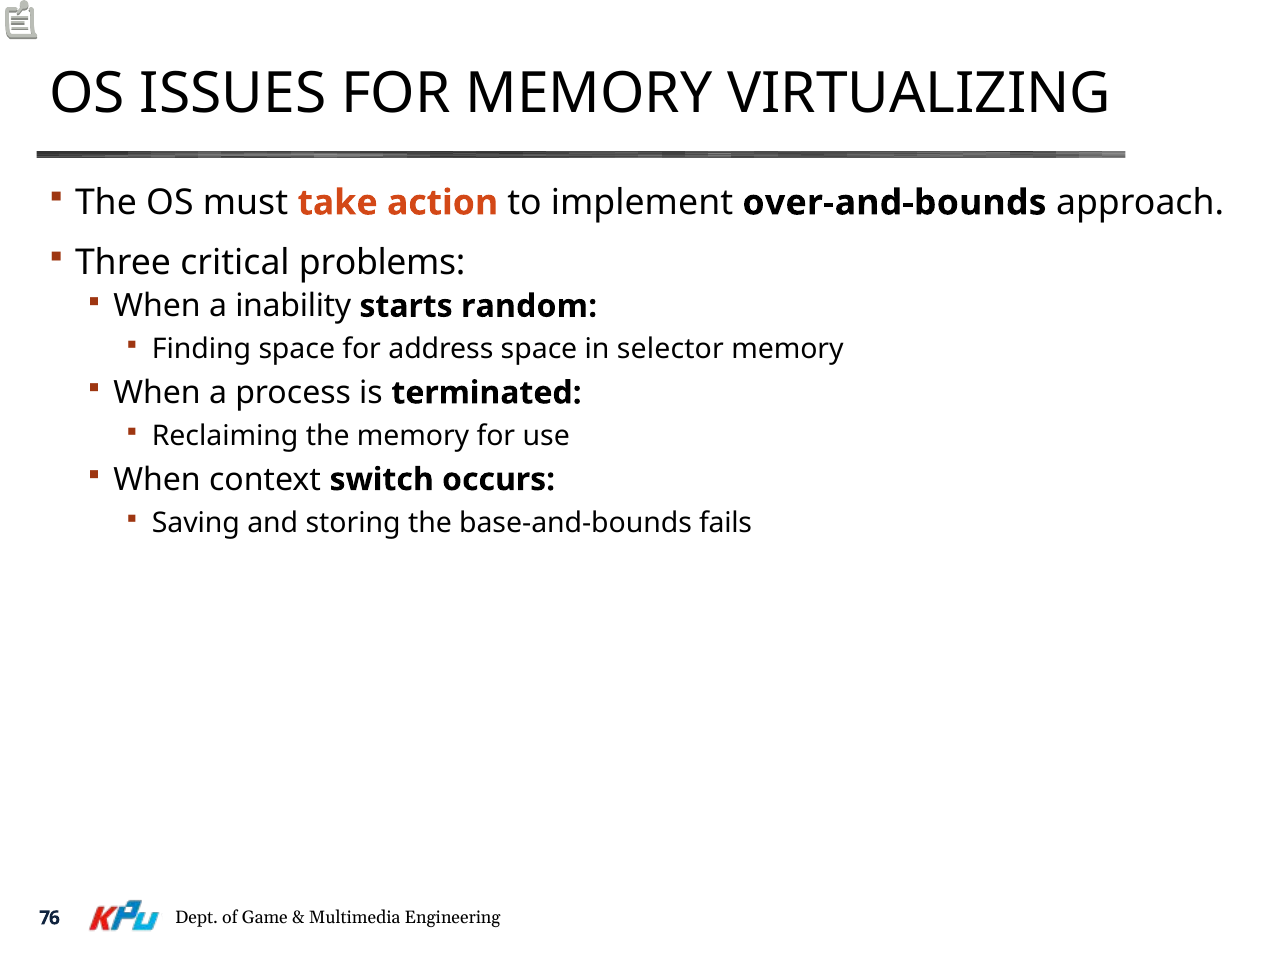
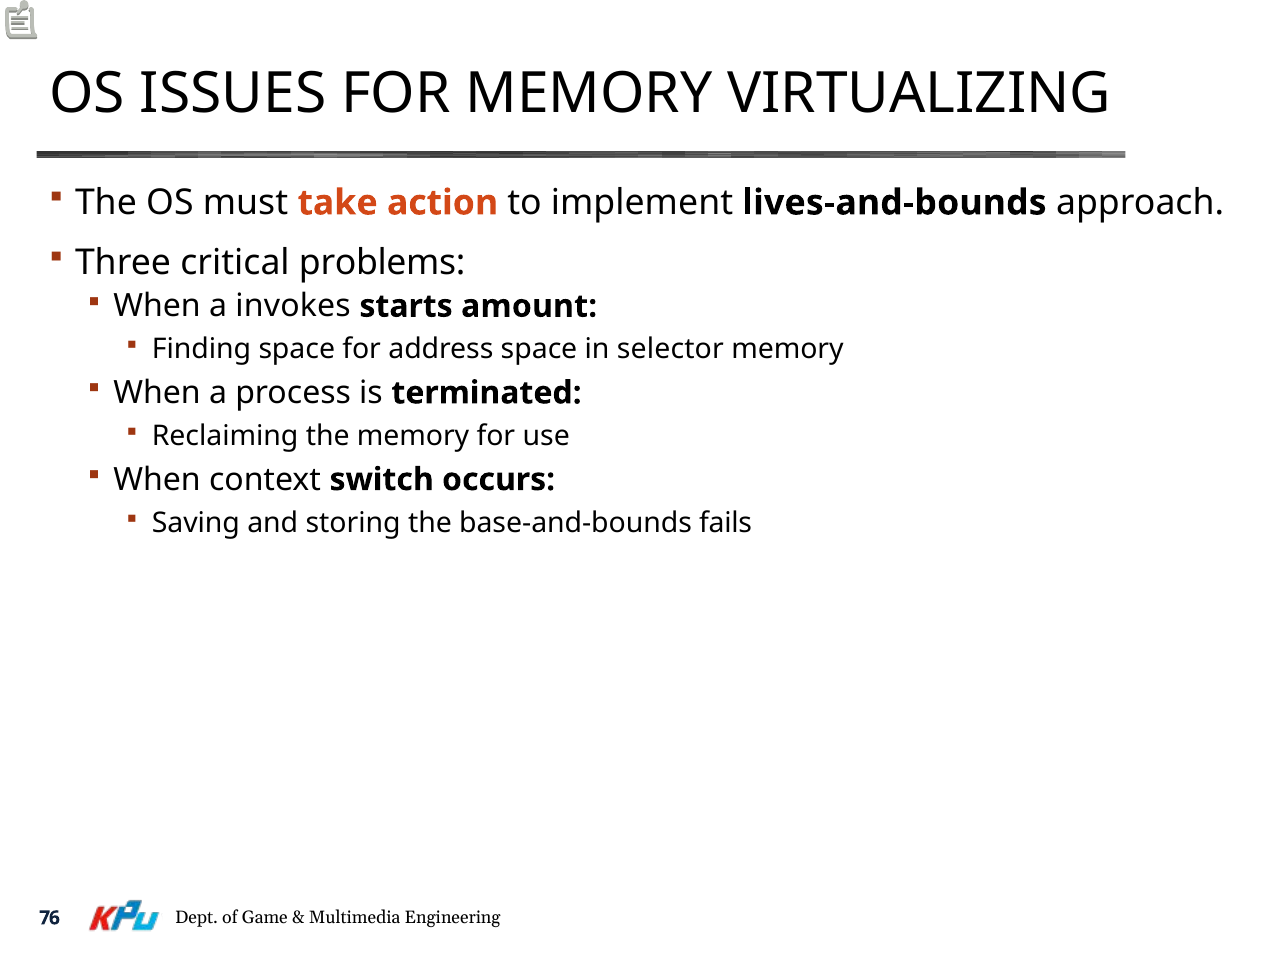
over-and-bounds: over-and-bounds -> lives-and-bounds (895, 203)
inability: inability -> invokes (293, 306)
random: random -> amount (529, 306)
